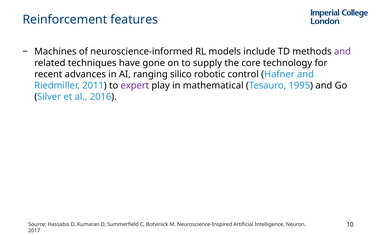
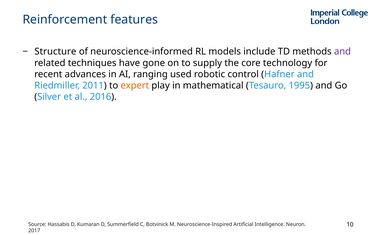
Machines: Machines -> Structure (55, 52)
silico: silico -> used (181, 74)
expert colour: purple -> orange (135, 85)
